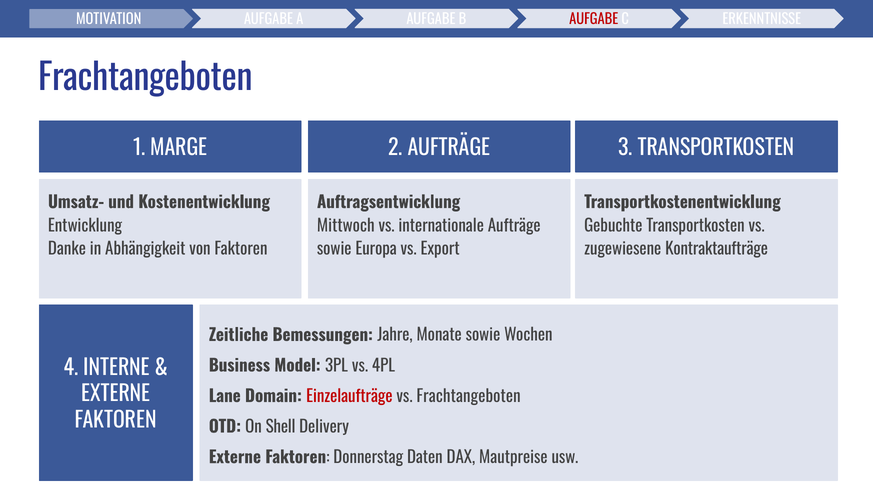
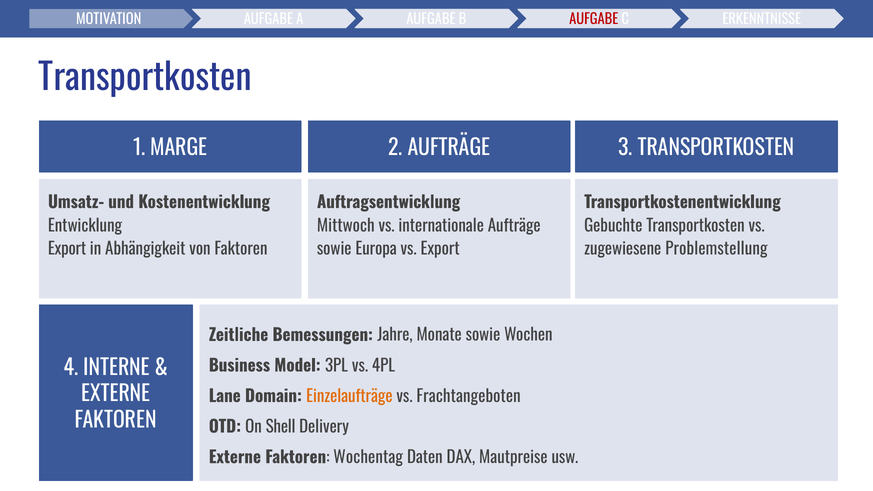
Frachtangeboten: Frachtangeboten -> Transportkosten (145, 78)
Danke: Danke -> Export (67, 249)
Kontraktaufträge: Kontraktaufträge -> Problemstellung (716, 249)
Einzelaufträge colour: red -> orange (349, 397)
Donnerstag: Donnerstag -> Wochentag (368, 458)
